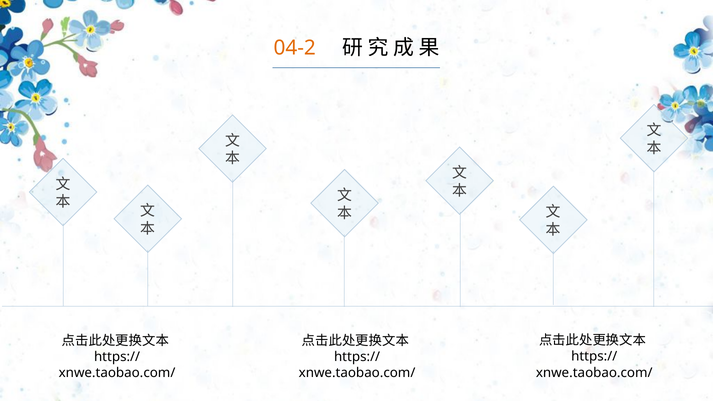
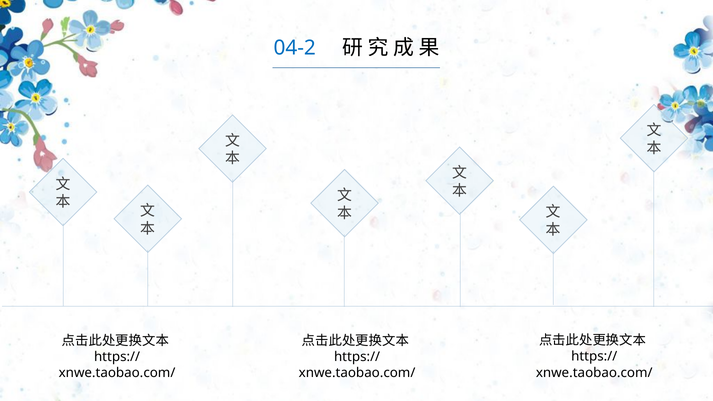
04-2 colour: orange -> blue (295, 48)
